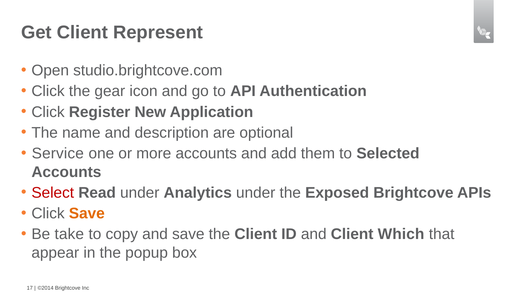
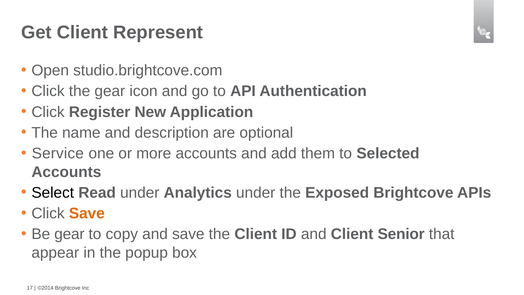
Select colour: red -> black (53, 193)
Be take: take -> gear (69, 234)
Which: Which -> Senior (401, 234)
